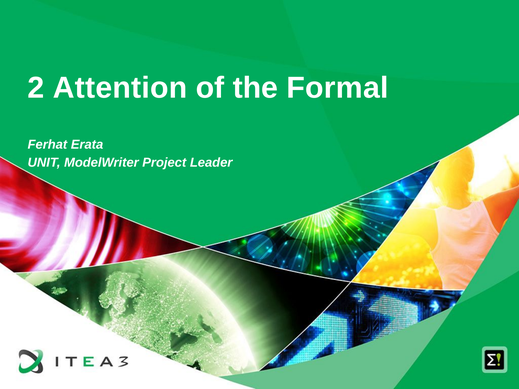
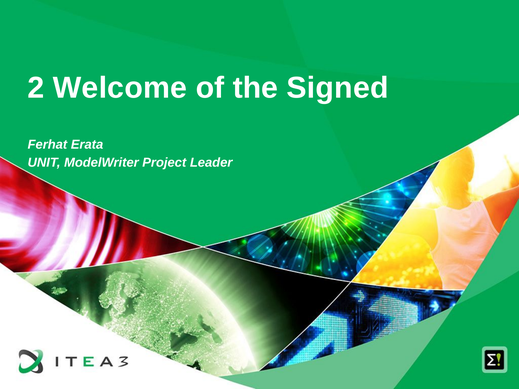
Attention: Attention -> Welcome (120, 88)
Formal: Formal -> Signed (338, 88)
